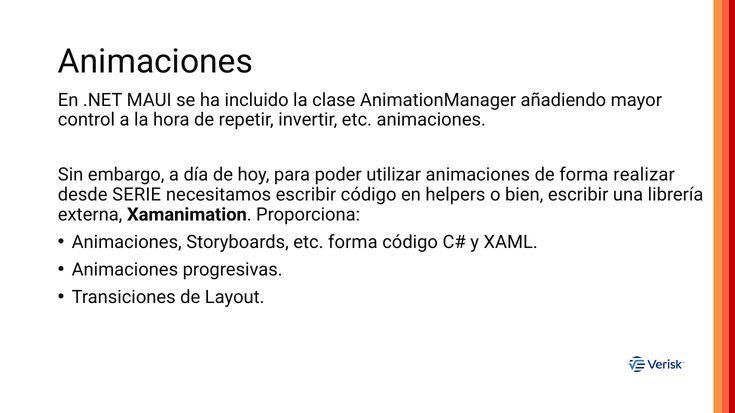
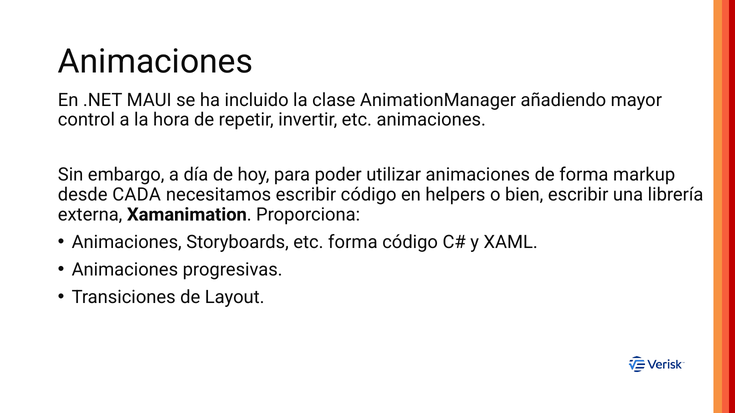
realizar: realizar -> markup (644, 175)
SERIE: SERIE -> CADA (137, 195)
